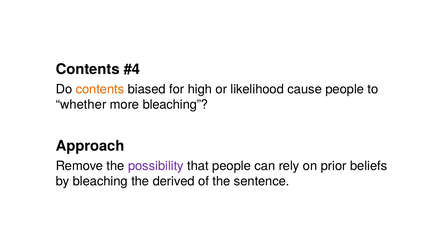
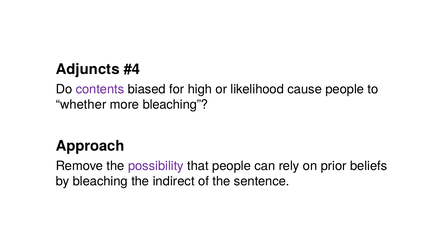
Contents: Contents -> Adjuncts (88, 69)
contents colour: orange -> purple (100, 89)
derived: derived -> indirect (174, 182)
